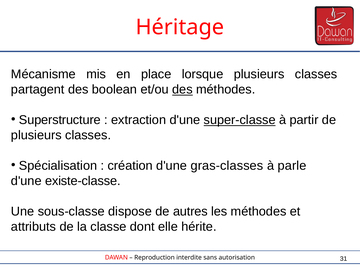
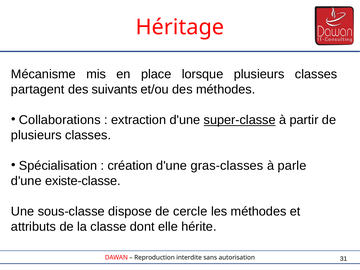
boolean: boolean -> suivants (115, 90)
des underline: present -> none (182, 90)
Superstructure: Superstructure -> Collaborations (60, 120)
autres: autres -> cercle (190, 212)
